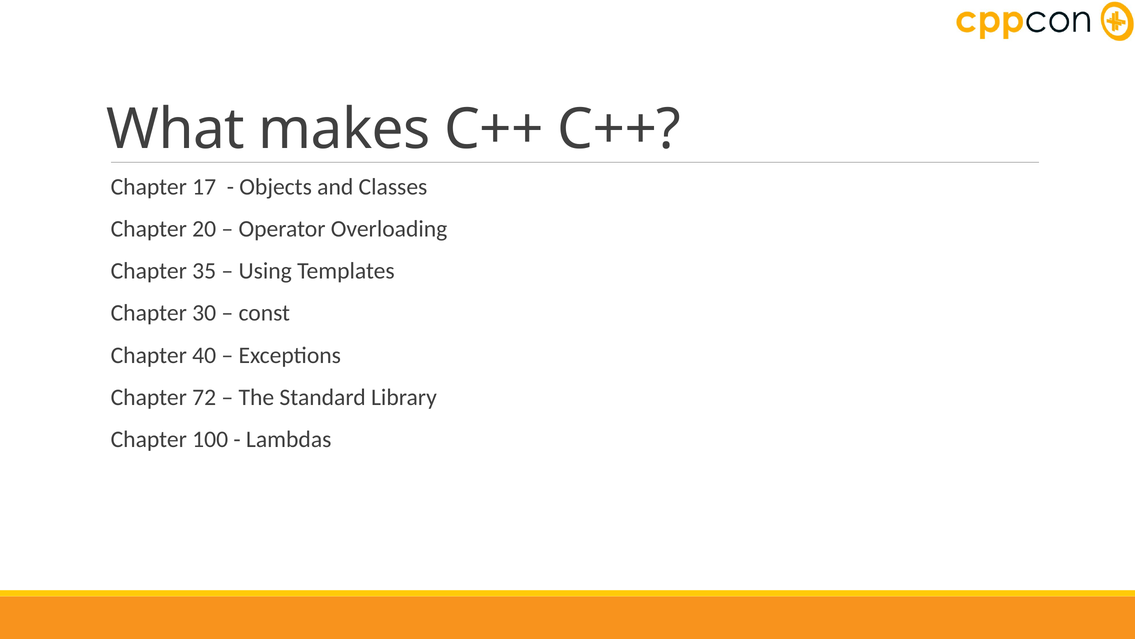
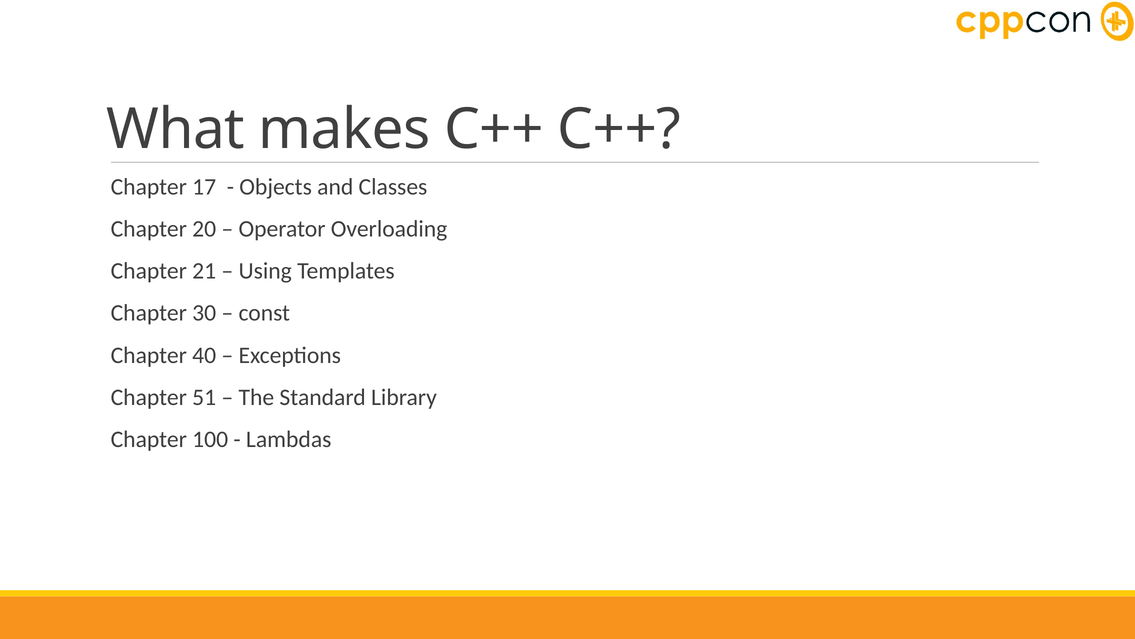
35: 35 -> 21 (204, 271)
72: 72 -> 51 (204, 397)
